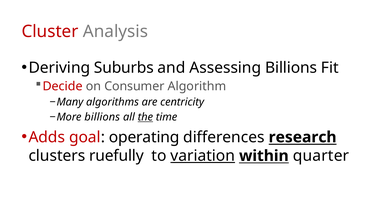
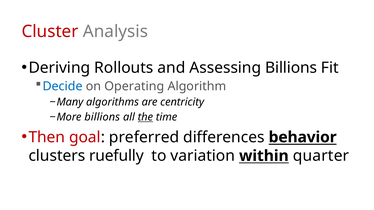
Suburbs: Suburbs -> Rollouts (124, 68)
Decide colour: red -> blue (63, 86)
Consumer: Consumer -> Operating (134, 86)
Adds: Adds -> Then (47, 137)
operating: operating -> preferred (144, 137)
research: research -> behavior (303, 137)
variation underline: present -> none (203, 156)
